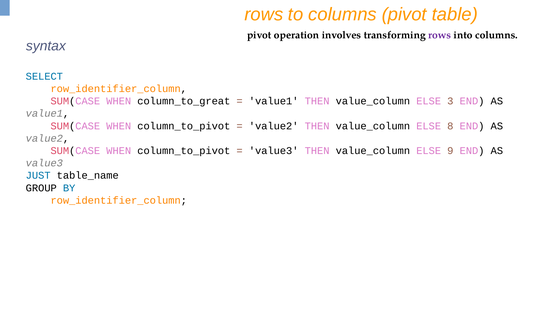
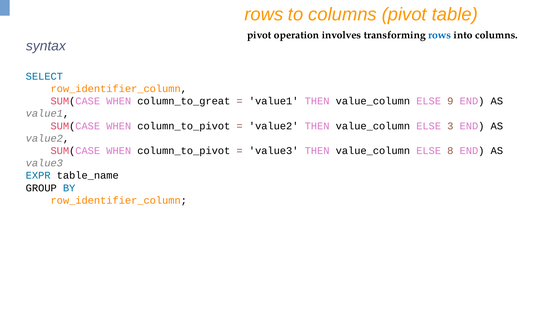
rows colour: purple -> blue (440, 35)
3: 3 -> 9 (450, 101)
8: 8 -> 3 (450, 126)
9: 9 -> 8 (450, 151)
JUST: JUST -> EXPR (38, 176)
